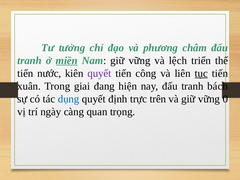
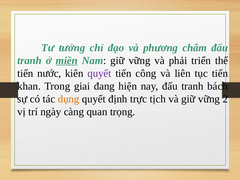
lệch: lệch -> phải (178, 60)
tục underline: present -> none (201, 73)
xuân: xuân -> khan (29, 86)
dụng colour: blue -> orange (69, 99)
trên: trên -> tịch (158, 99)
0: 0 -> 2 (225, 99)
